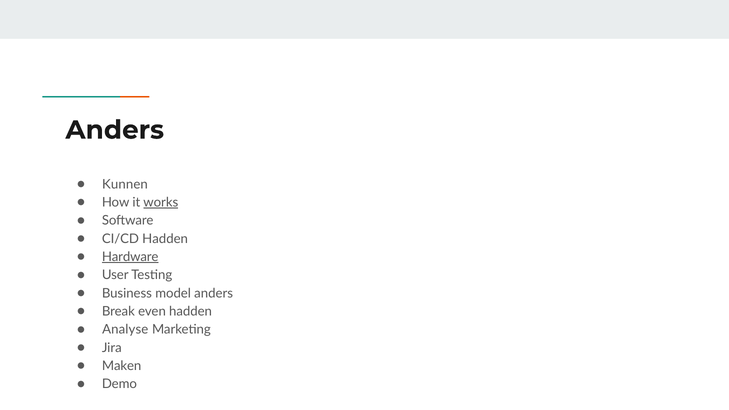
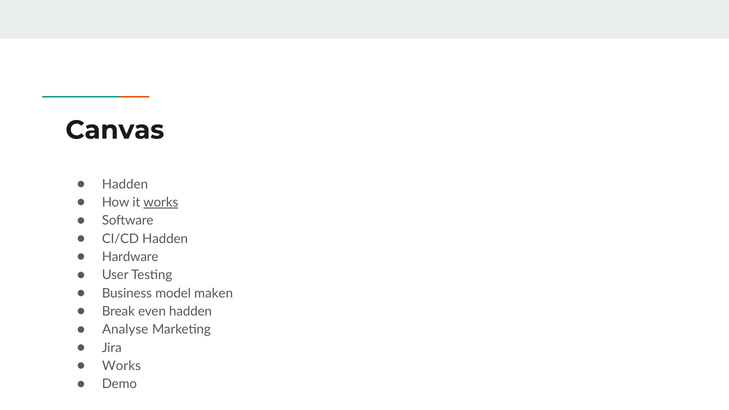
Anders: Anders -> Canvas (115, 130)
Kunnen: Kunnen -> Hadden (125, 184)
Hardware underline: present -> none (130, 257)
model anders: anders -> maken (214, 293)
Maken: Maken -> Works (121, 366)
